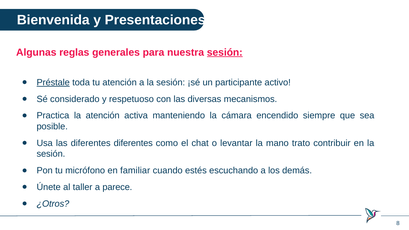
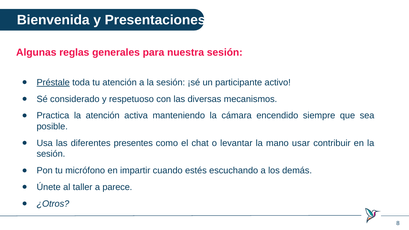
sesión underline: present -> none (225, 52)
diferentes diferentes: diferentes -> presentes (133, 143)
trato: trato -> usar (301, 143)
familiar: familiar -> impartir (135, 171)
